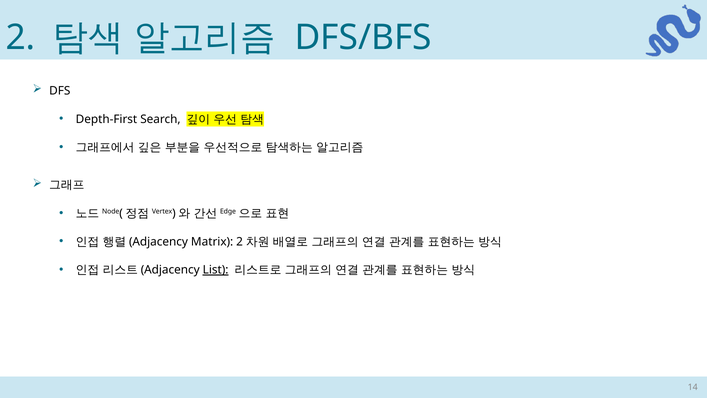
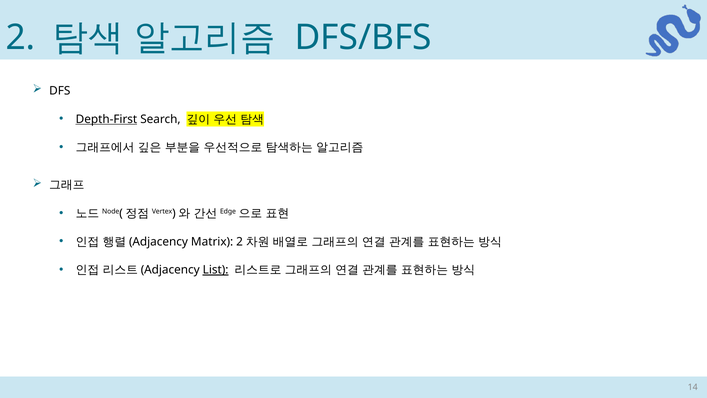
Depth-First underline: none -> present (106, 119)
